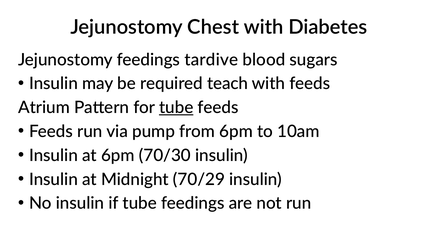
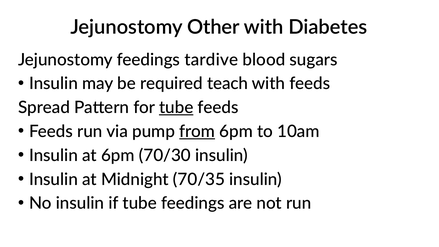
Chest: Chest -> Other (213, 27)
Atrium: Atrium -> Spread (44, 108)
from underline: none -> present (197, 132)
70/29: 70/29 -> 70/35 (199, 179)
